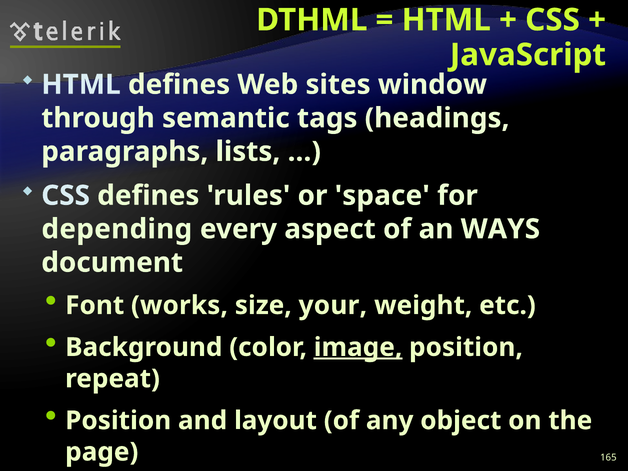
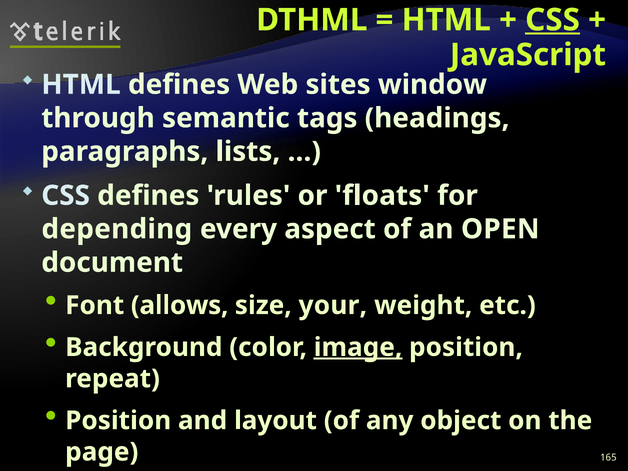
CSS underline: none -> present (553, 20)
space: space -> floats (382, 196)
WAYS: WAYS -> OPEN (500, 229)
works: works -> allows (180, 305)
